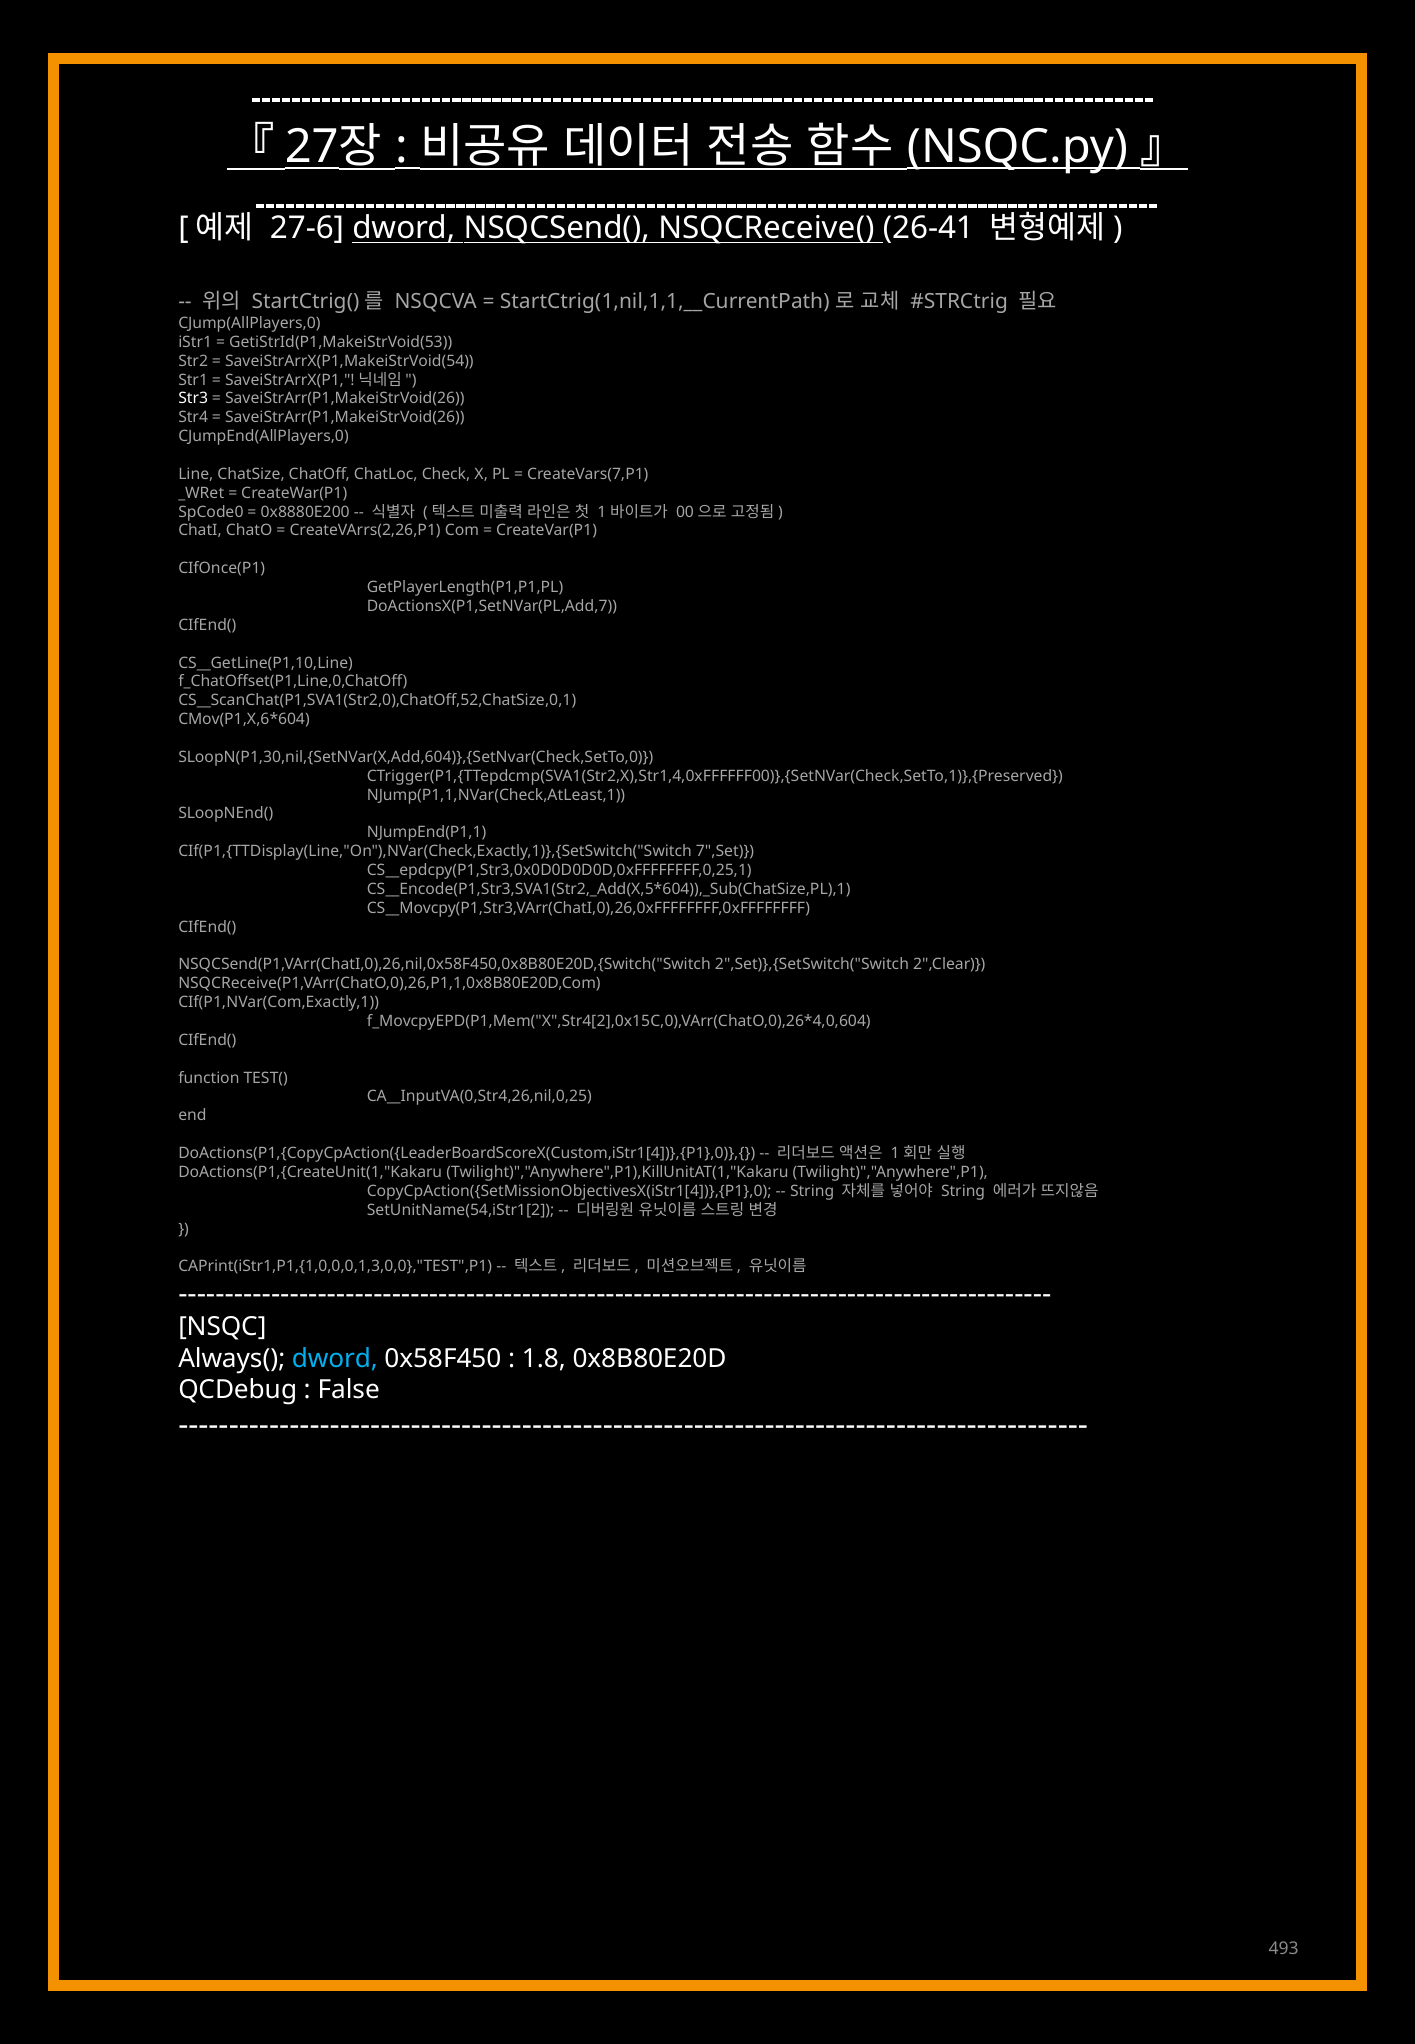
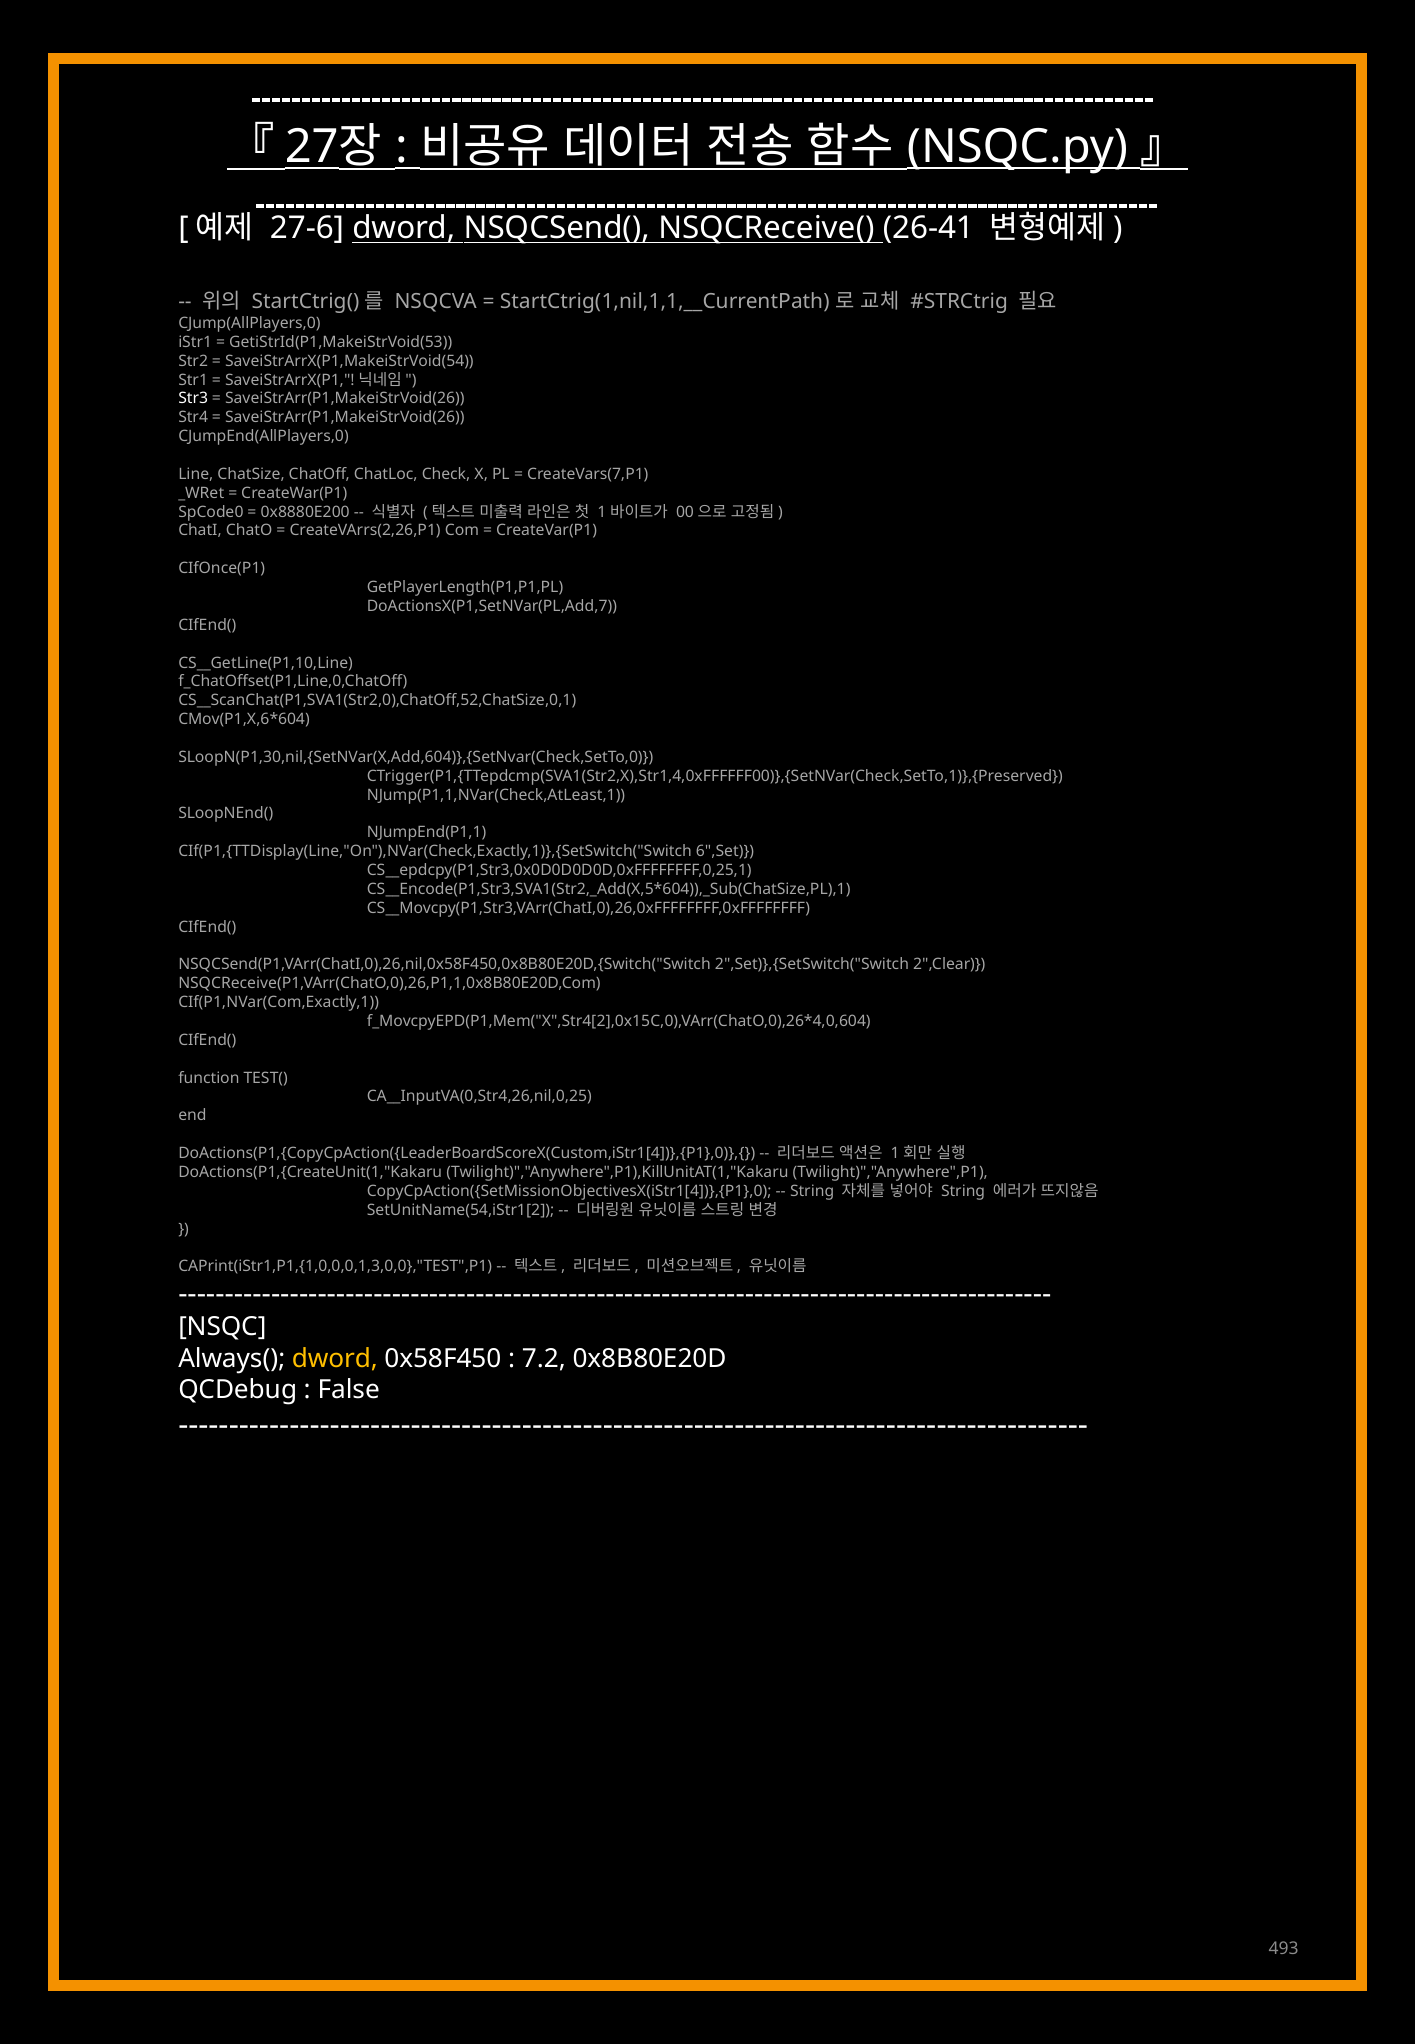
7",Set: 7",Set -> 6",Set (725, 851)
dword colour: light blue -> yellow (335, 1359)
1.8: 1.8 -> 7.2 (544, 1359)
